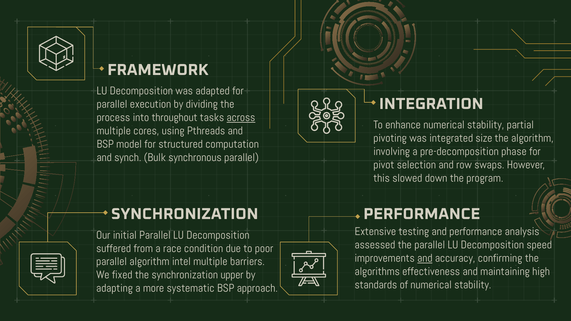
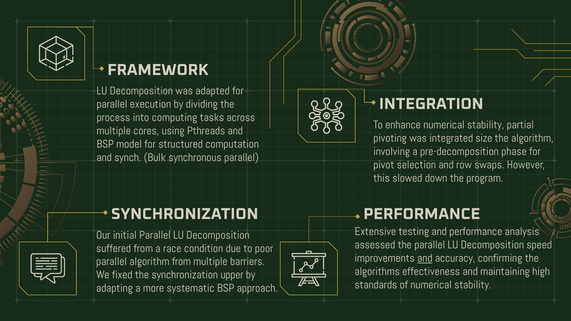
throughout: throughout -> computing (174, 118)
across underline: present -> none (241, 118)
algorithm intel: intel -> from (181, 262)
